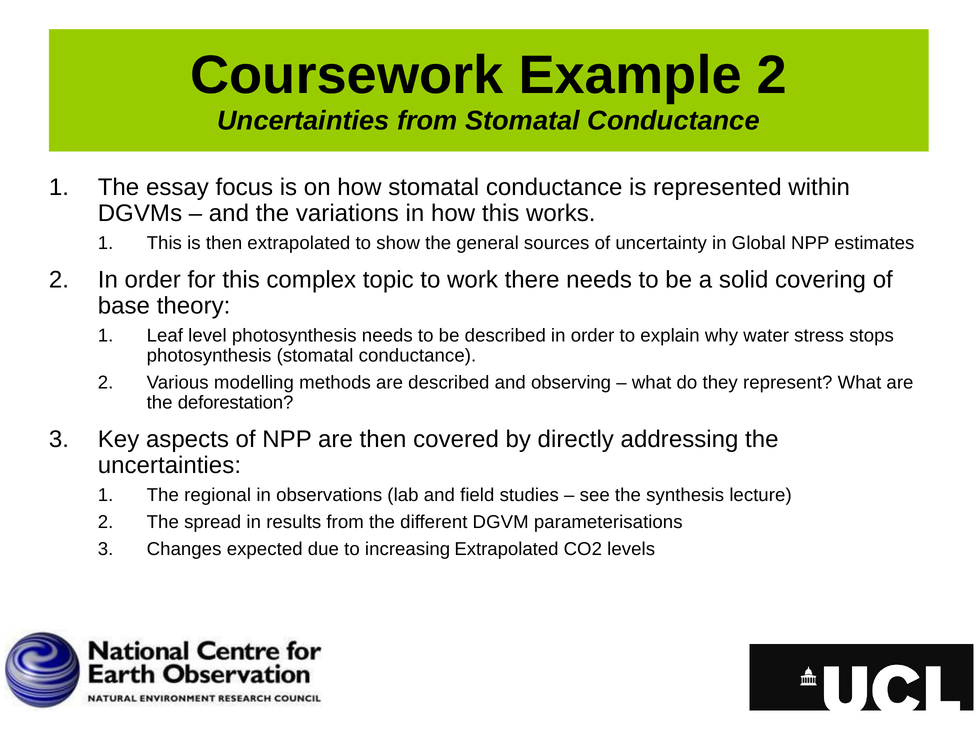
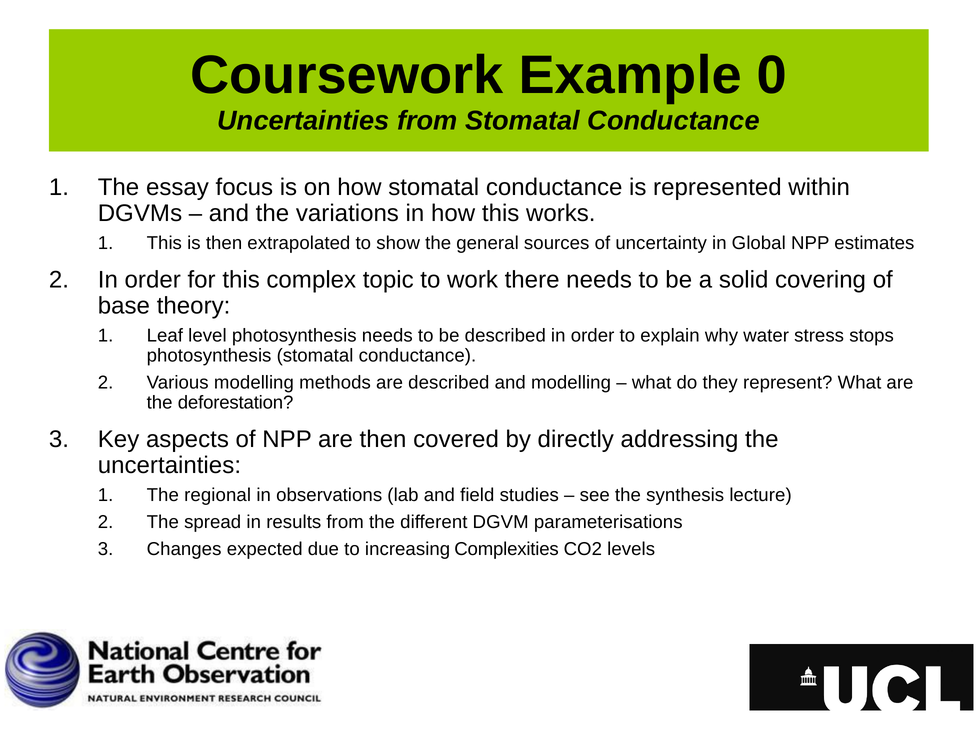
Example 2: 2 -> 0 (772, 75)
and observing: observing -> modelling (571, 383)
increasing Extrapolated: Extrapolated -> Complexities (507, 550)
